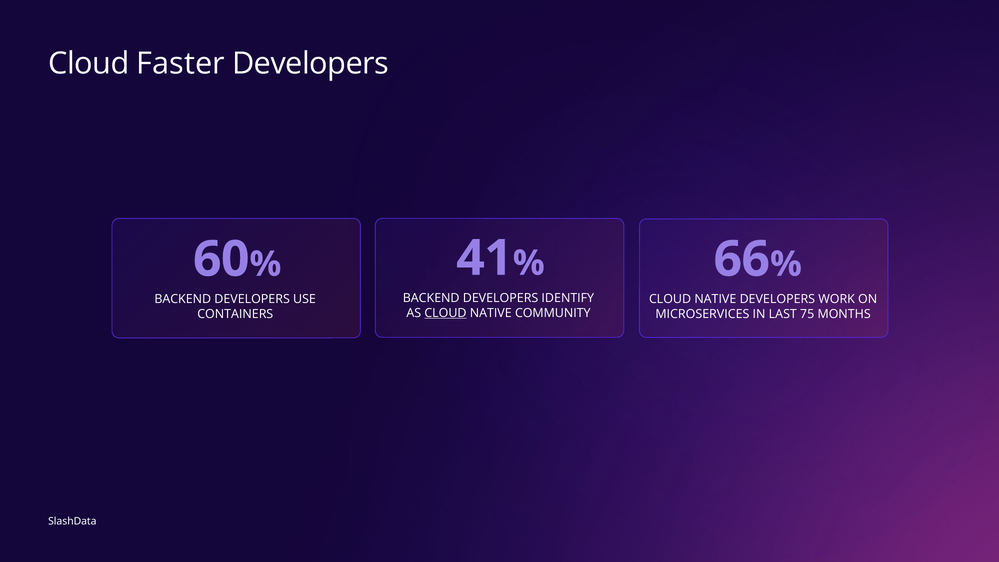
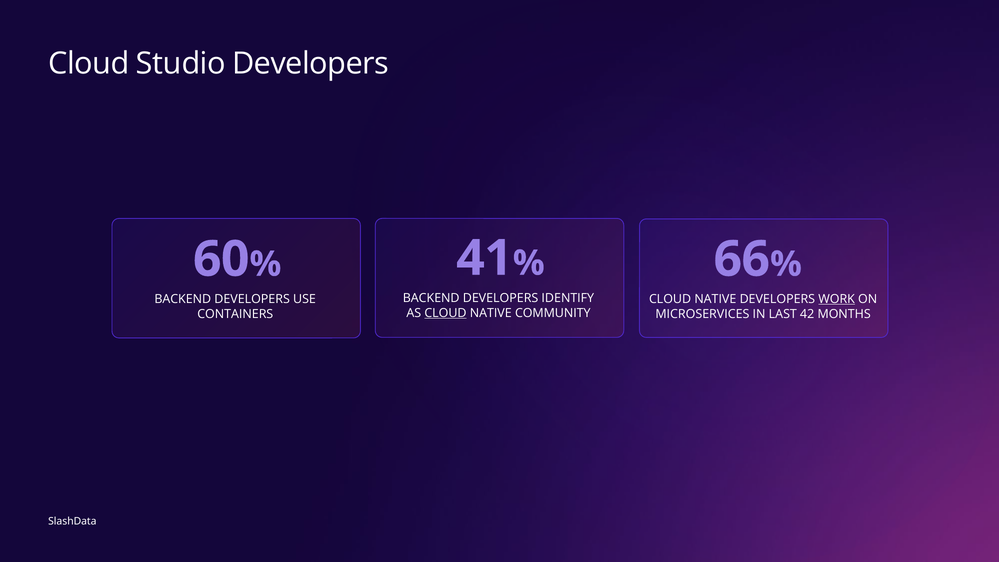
Faster: Faster -> Studio (181, 64)
WORK underline: none -> present (837, 299)
75: 75 -> 42 (807, 314)
